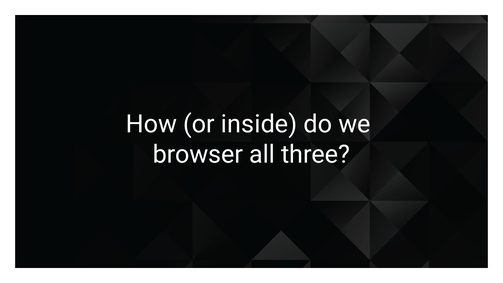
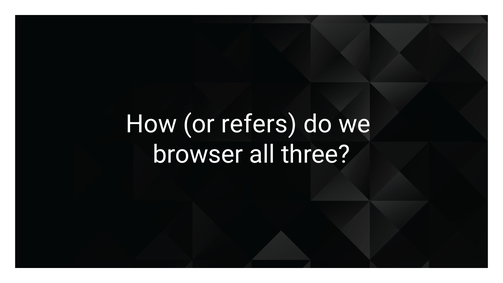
inside: inside -> refers (259, 124)
